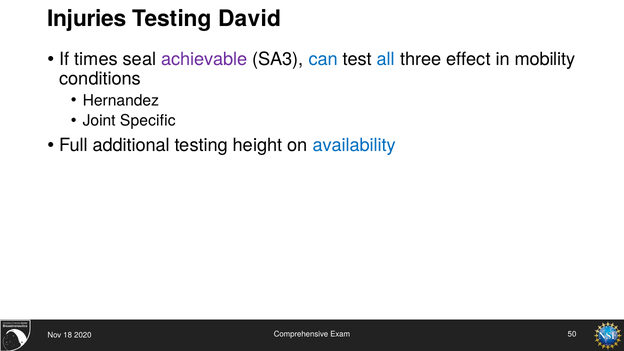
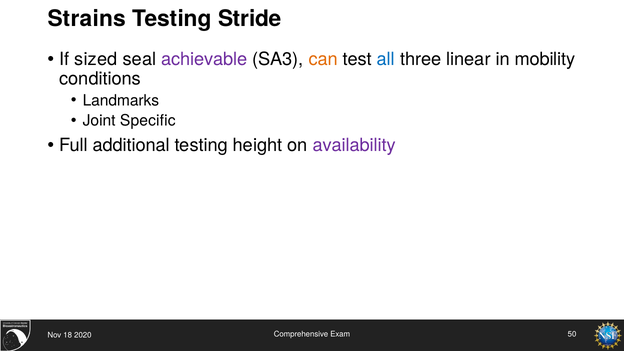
Injuries: Injuries -> Strains (87, 19)
David: David -> Stride (250, 19)
times: times -> sized (96, 59)
can colour: blue -> orange (323, 59)
effect: effect -> linear (468, 59)
Hernandez: Hernandez -> Landmarks (121, 100)
availability colour: blue -> purple (354, 145)
